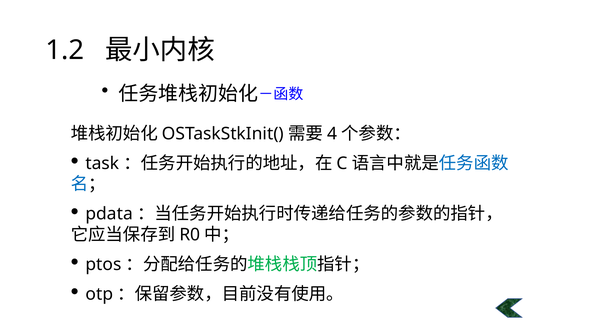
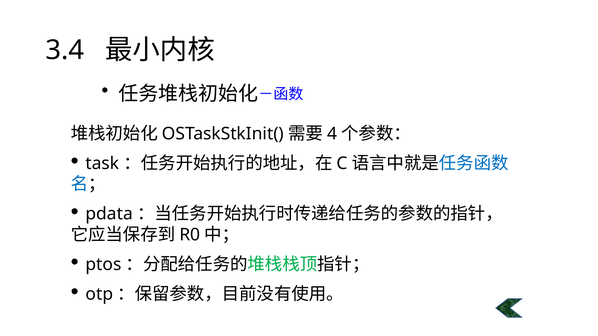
1.2: 1.2 -> 3.4 (65, 50)
